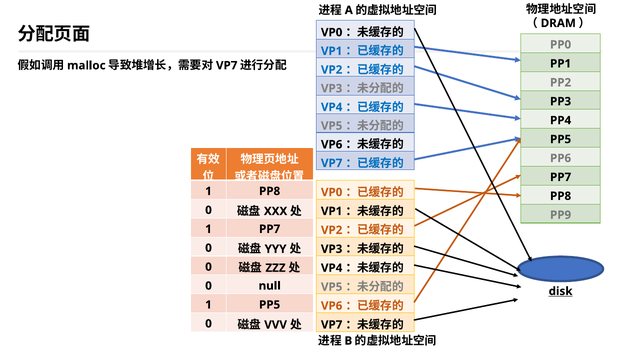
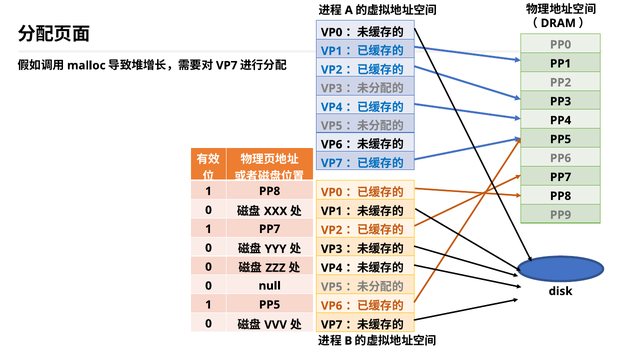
disk underline: present -> none (561, 291)
